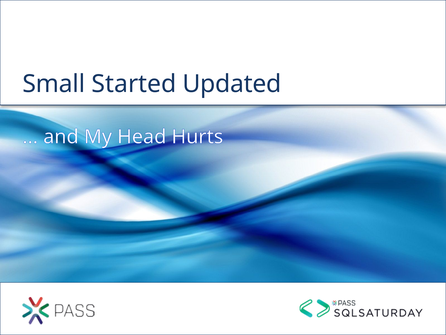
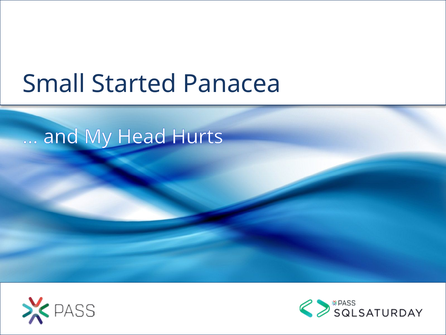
Updated: Updated -> Panacea (232, 84)
